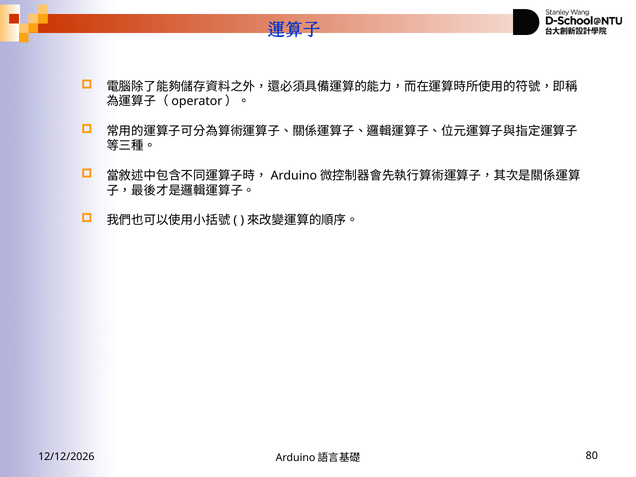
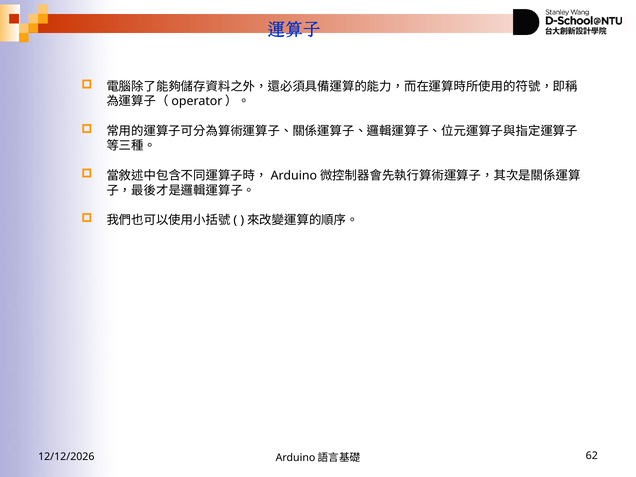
80: 80 -> 62 (592, 456)
